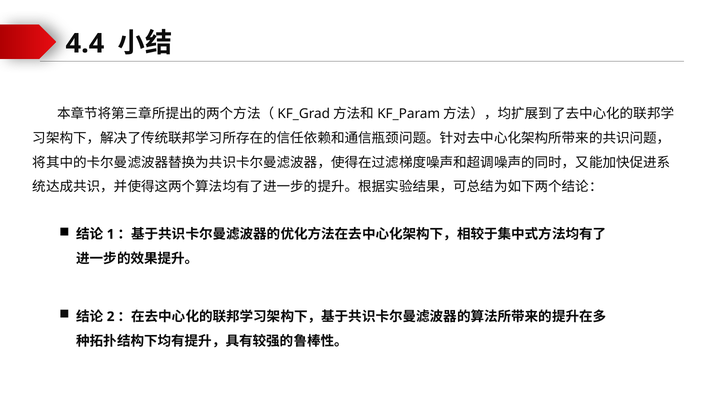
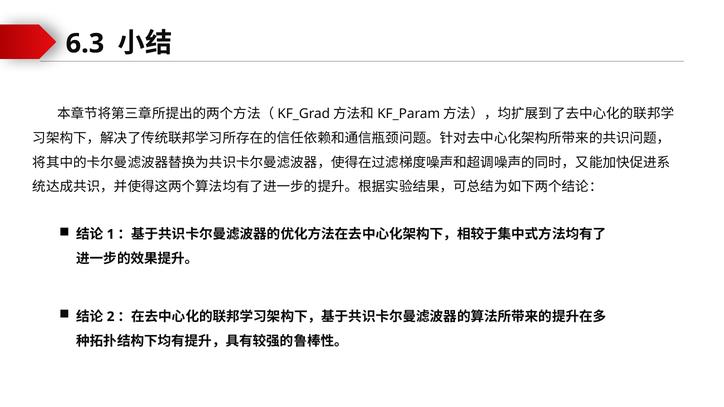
4.4: 4.4 -> 6.3 (85, 44)
